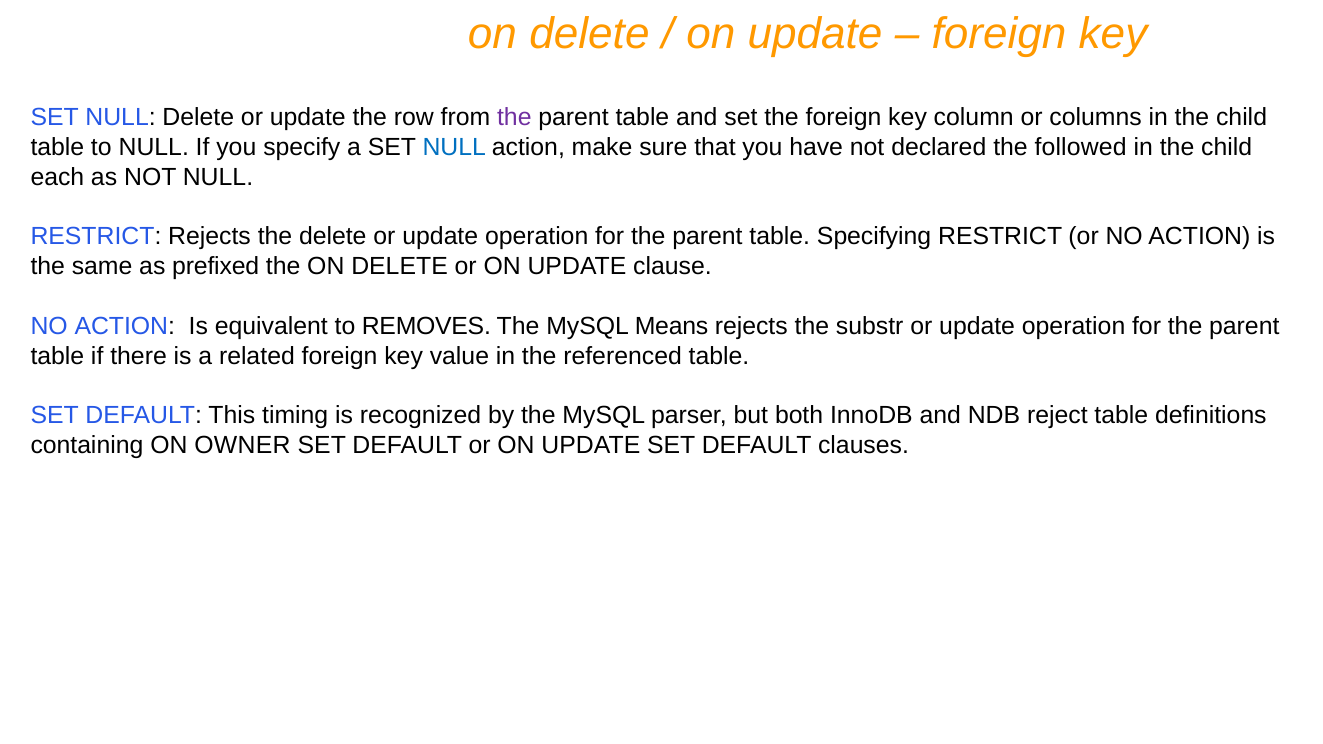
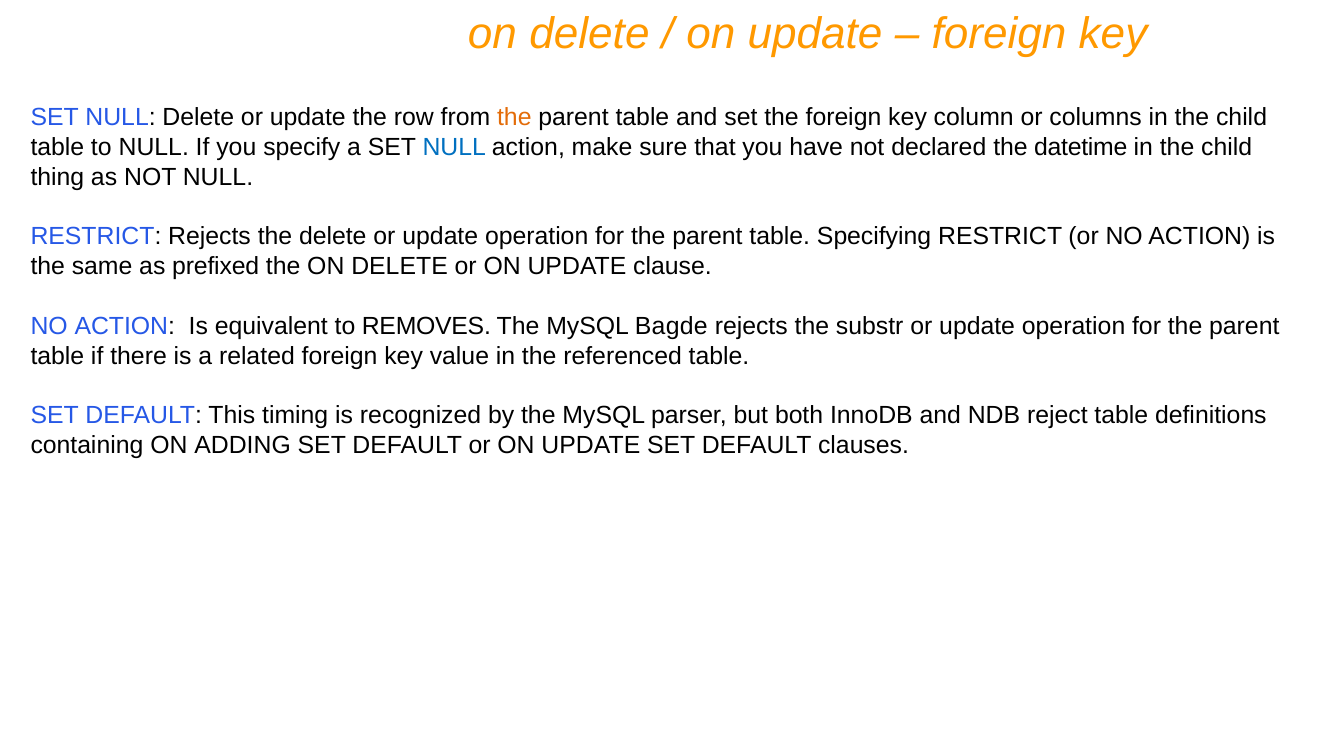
the colour: purple -> orange (514, 118)
followed: followed -> datetime (1081, 148)
each: each -> thing (57, 177)
Means: Means -> Bagde (671, 326)
OWNER: OWNER -> ADDING (243, 445)
